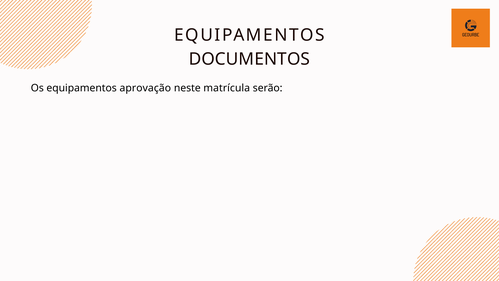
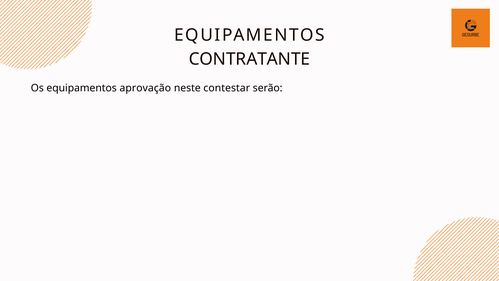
DOCUMENTOS: DOCUMENTOS -> CONTRATANTE (249, 59)
matrícula: matrícula -> contestar (227, 88)
